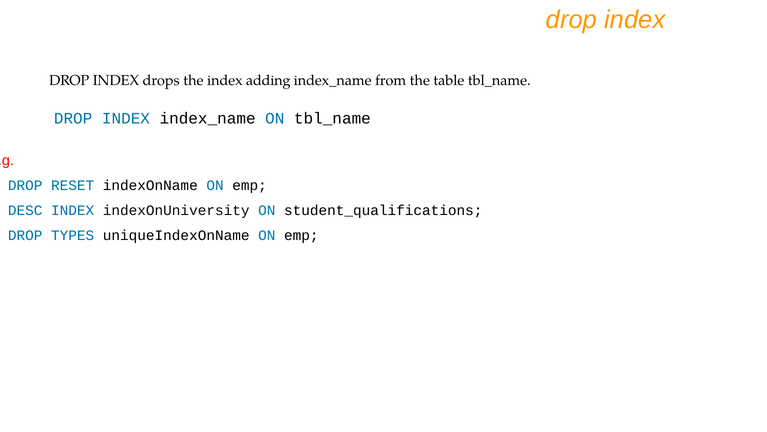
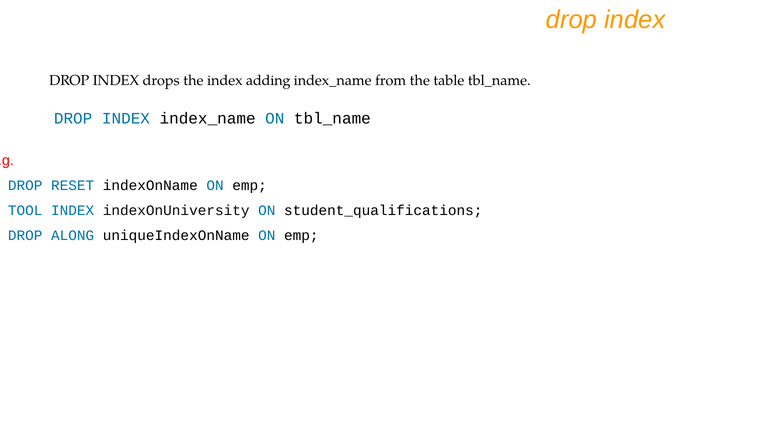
DESC: DESC -> TOOL (25, 210)
TYPES: TYPES -> ALONG (73, 235)
